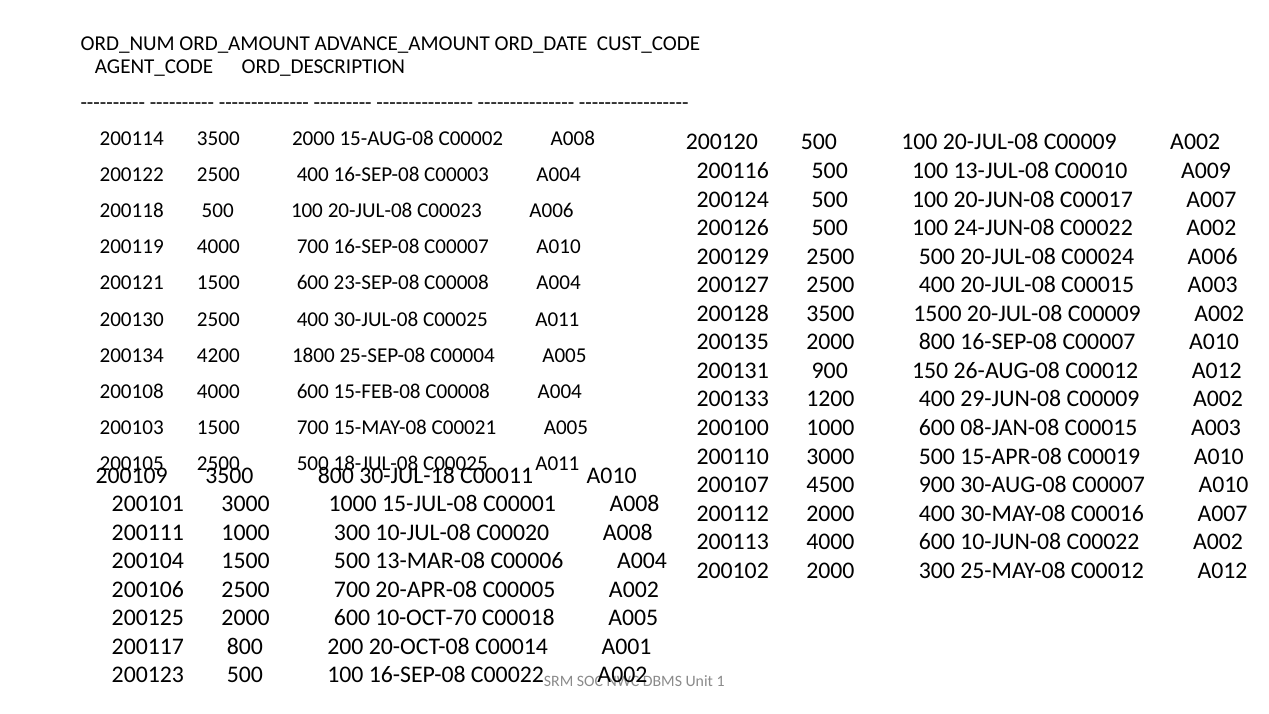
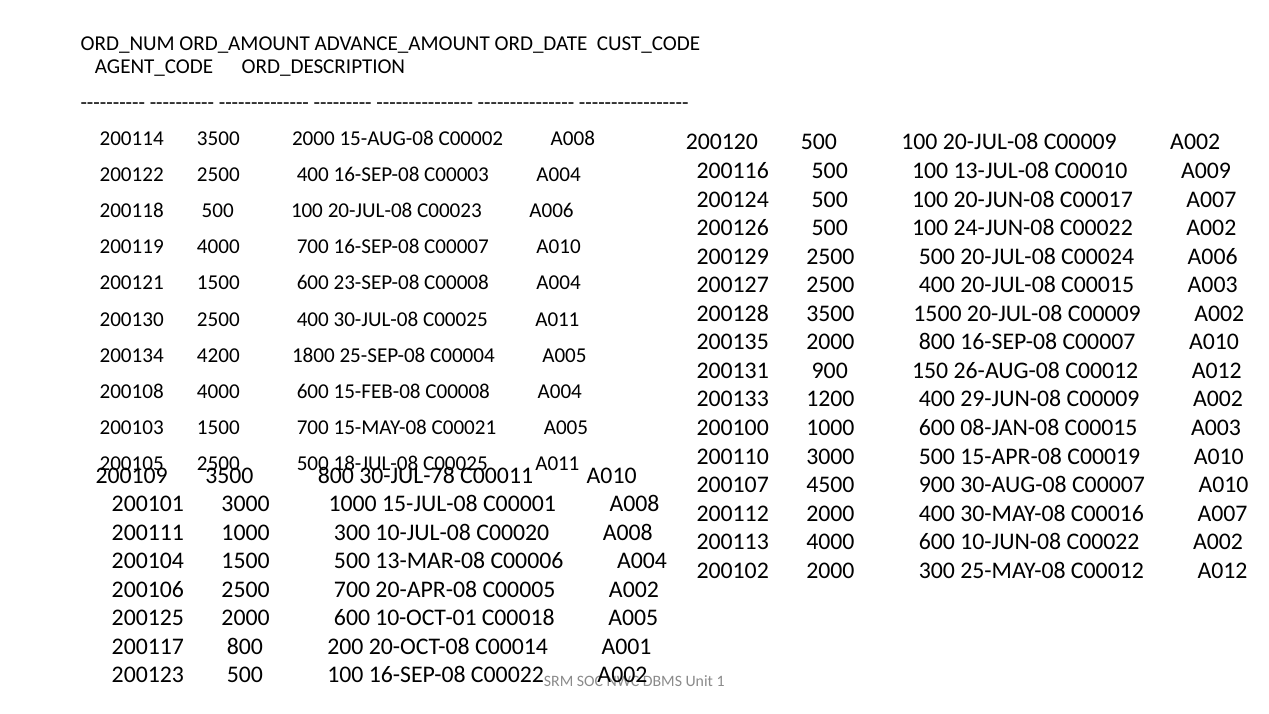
30-JUL-18: 30-JUL-18 -> 30-JUL-78 (407, 475)
10-OCT-70: 10-OCT-70 -> 10-OCT-01 (426, 618)
